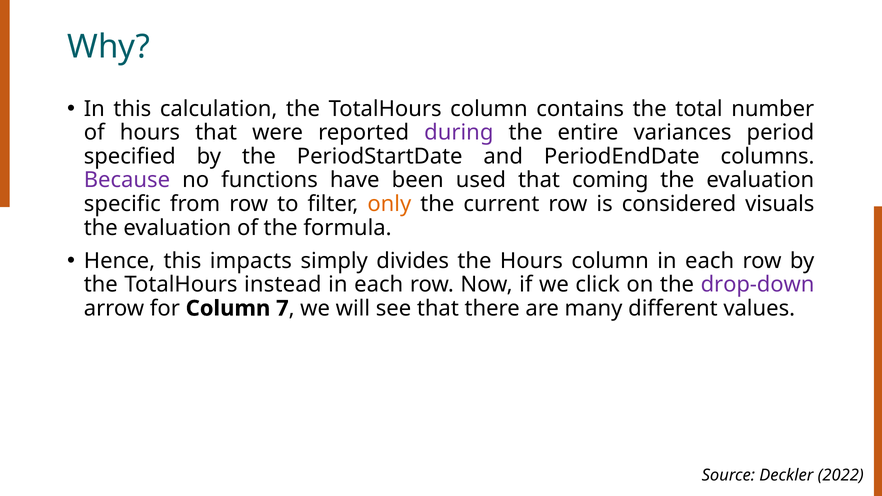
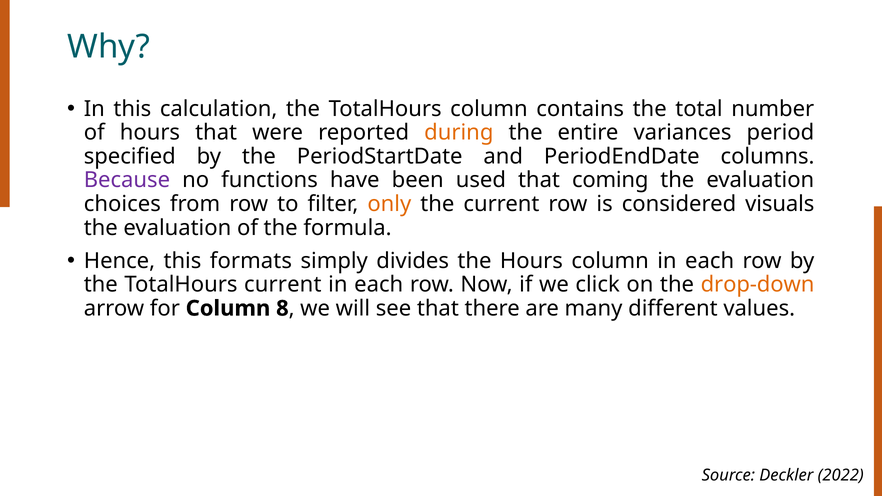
during colour: purple -> orange (459, 133)
specific: specific -> choices (122, 204)
impacts: impacts -> formats (251, 261)
TotalHours instead: instead -> current (283, 285)
drop-down colour: purple -> orange (758, 285)
7: 7 -> 8 (282, 308)
